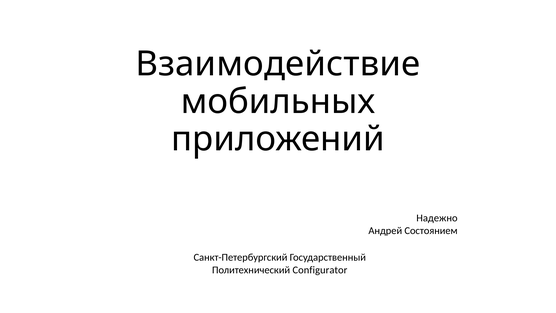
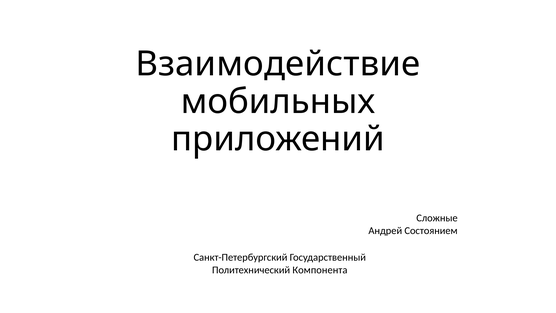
Надежно: Надежно -> Сложные (437, 218)
Configurator: Configurator -> Компонента (320, 270)
